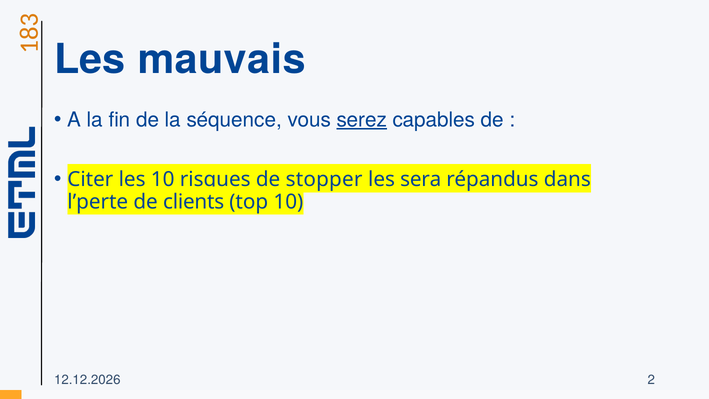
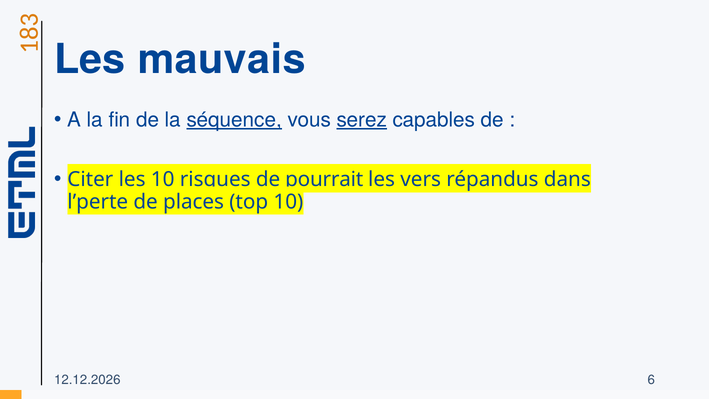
séquence underline: none -> present (234, 120)
stopper: stopper -> pourrait (324, 179)
sera: sera -> vers (421, 179)
clients: clients -> places (194, 202)
2: 2 -> 6 (651, 380)
